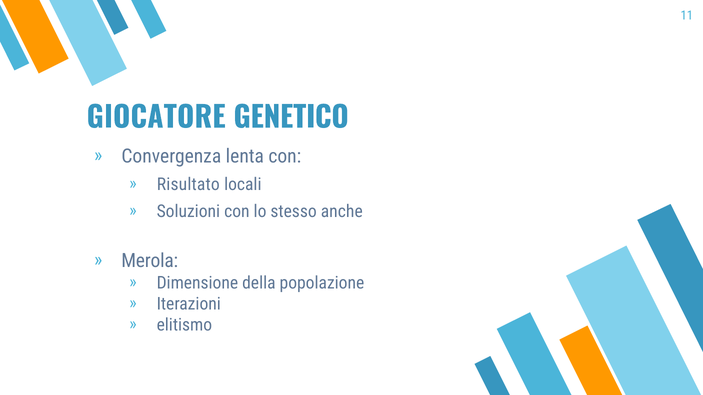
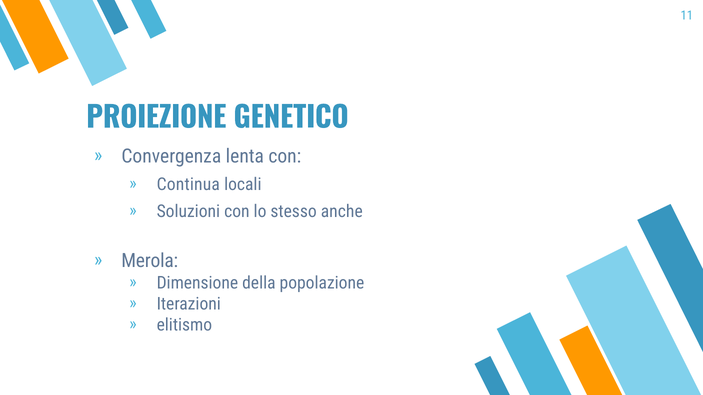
GIOCATORE: GIOCATORE -> PROIEZIONE (156, 118)
Risultato: Risultato -> Continua (188, 185)
